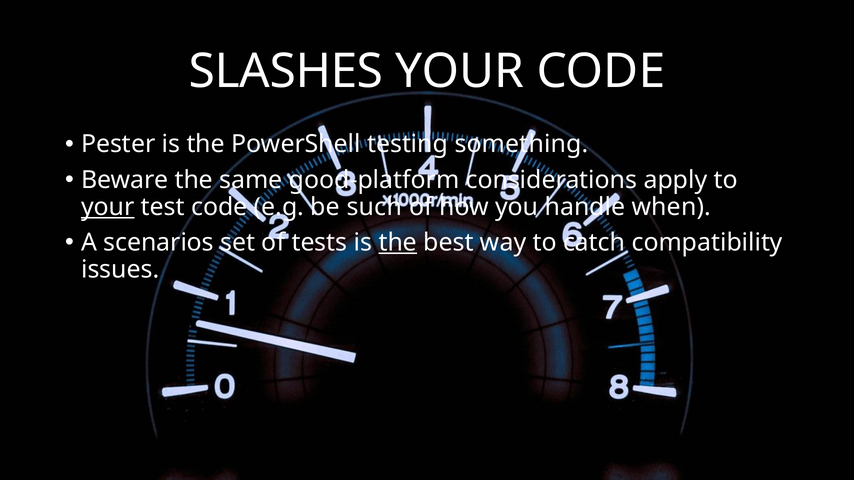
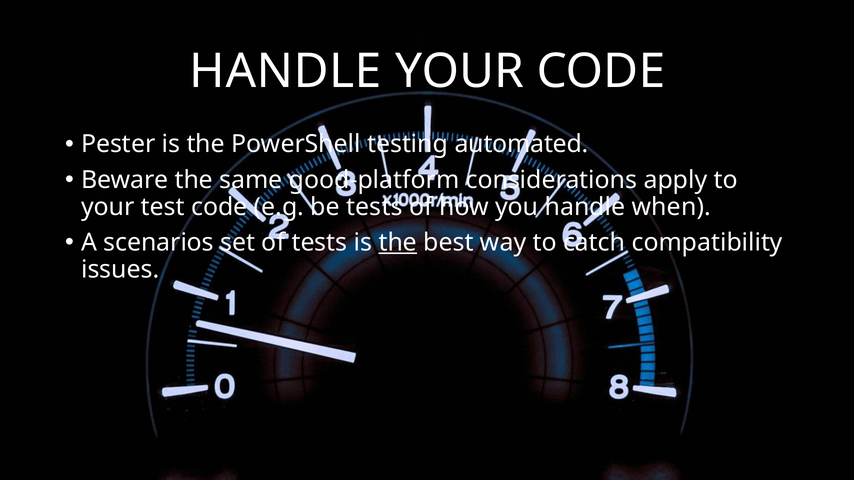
SLASHES: SLASHES -> HANDLE (286, 72)
something: something -> automated (522, 144)
your underline: present -> none (108, 207)
be such: such -> tests (374, 207)
